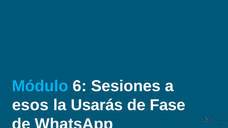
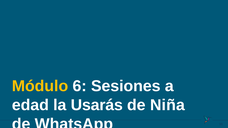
Módulo colour: light blue -> yellow (40, 86)
esos: esos -> edad (30, 105)
Fase: Fase -> Niña (167, 105)
